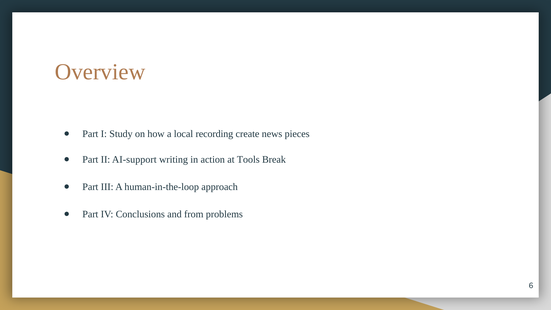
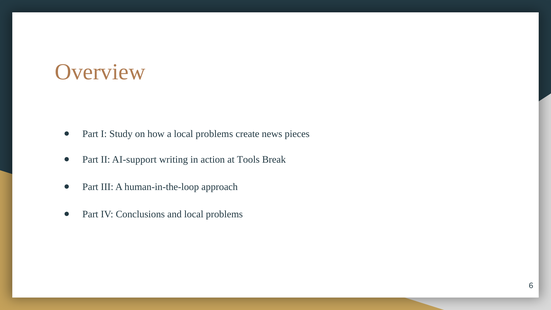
a local recording: recording -> problems (214, 134)
and from: from -> local (194, 214)
